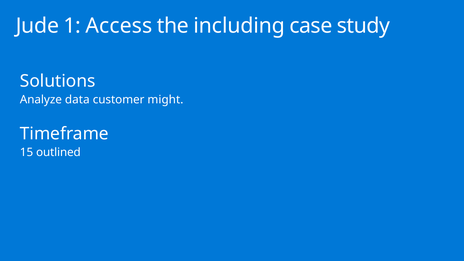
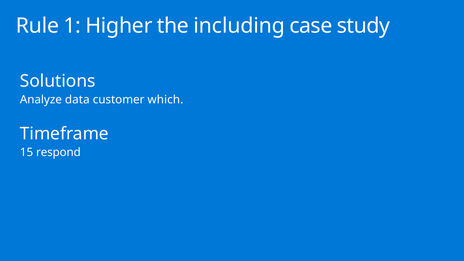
Jude: Jude -> Rule (37, 26)
Access: Access -> Higher (119, 26)
might: might -> which (165, 100)
outlined: outlined -> respond (58, 152)
